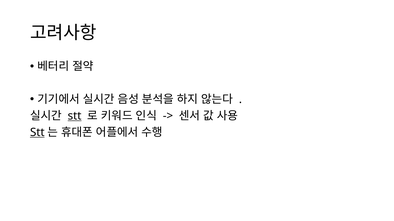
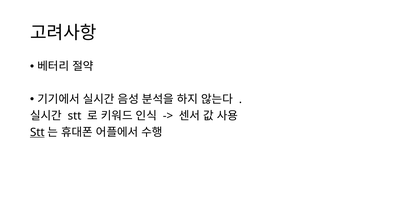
stt underline: present -> none (75, 116)
